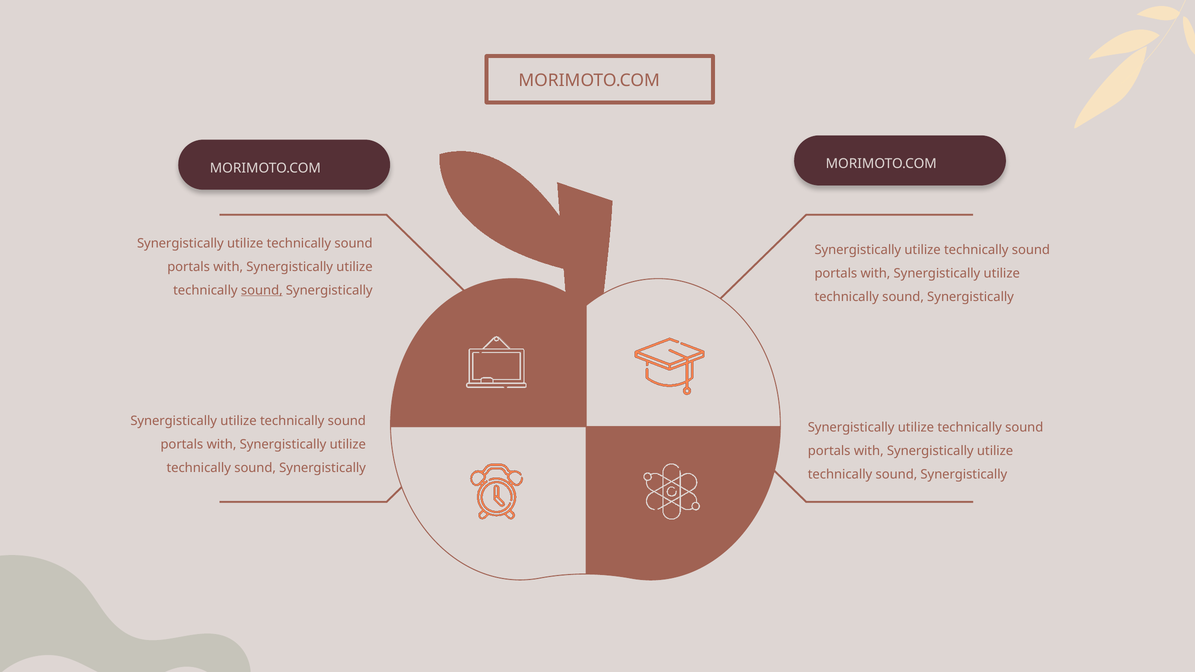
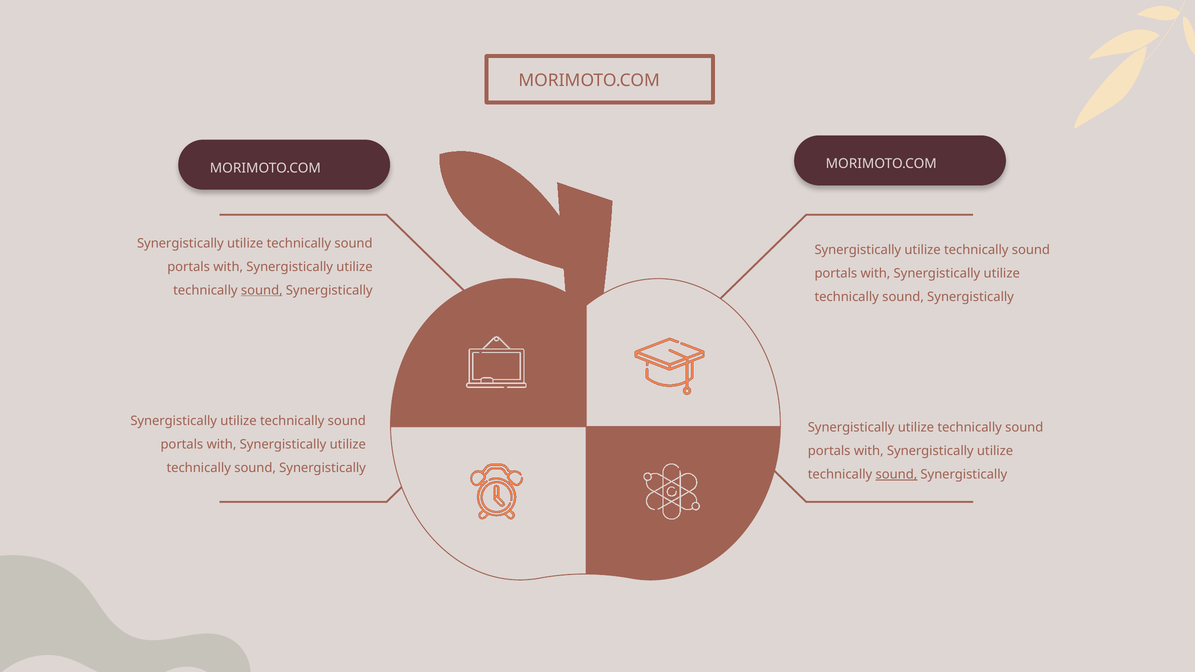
sound underline: none -> present (896, 475)
